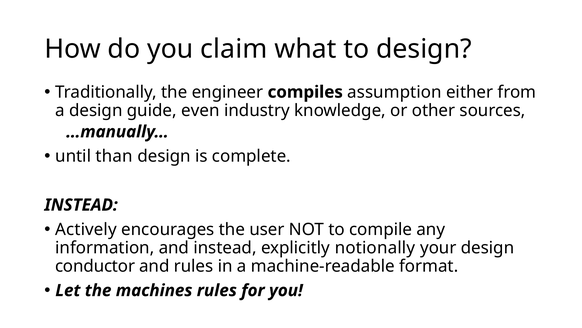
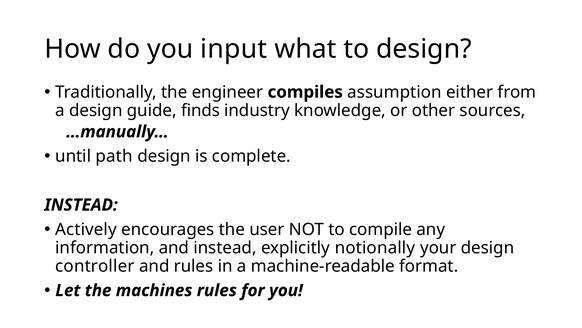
claim: claim -> input (234, 49)
even: even -> finds (200, 110)
than: than -> path (114, 156)
conductor: conductor -> controller (95, 266)
